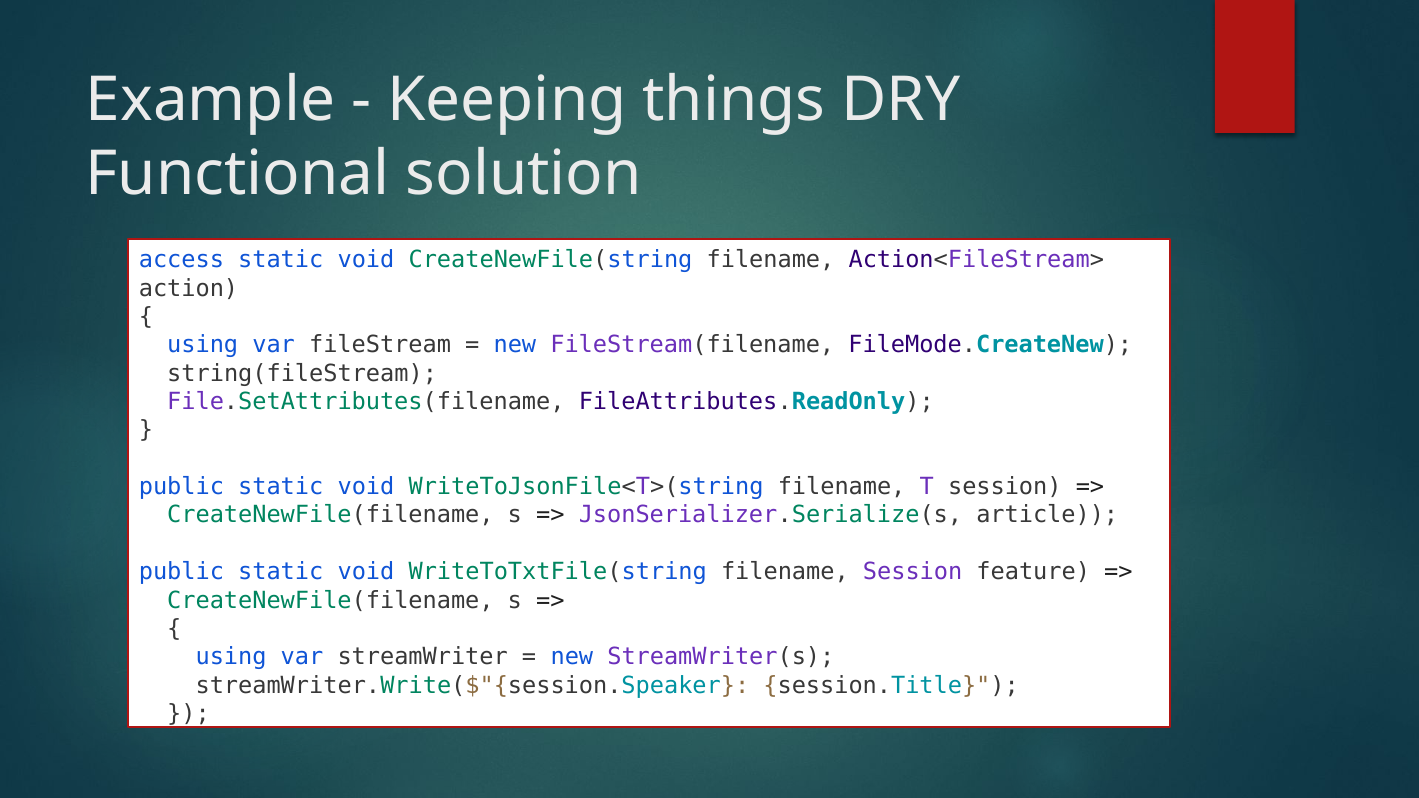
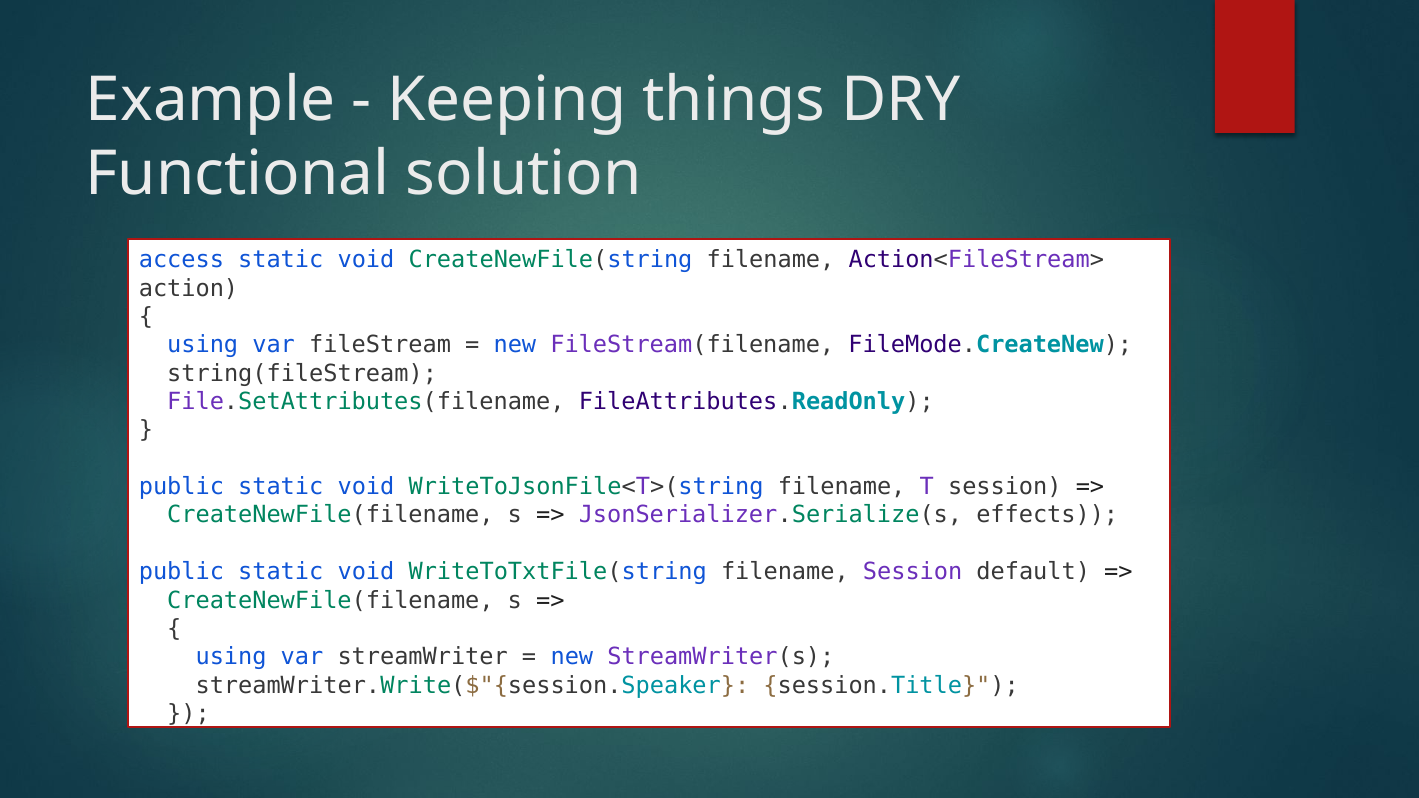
article: article -> effects (1047, 515)
feature: feature -> default (1033, 572)
